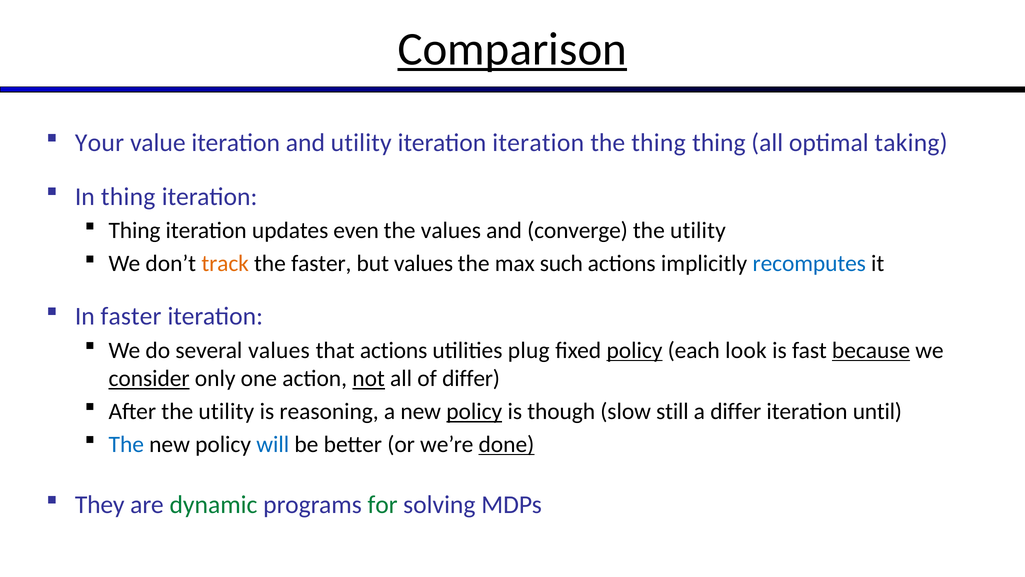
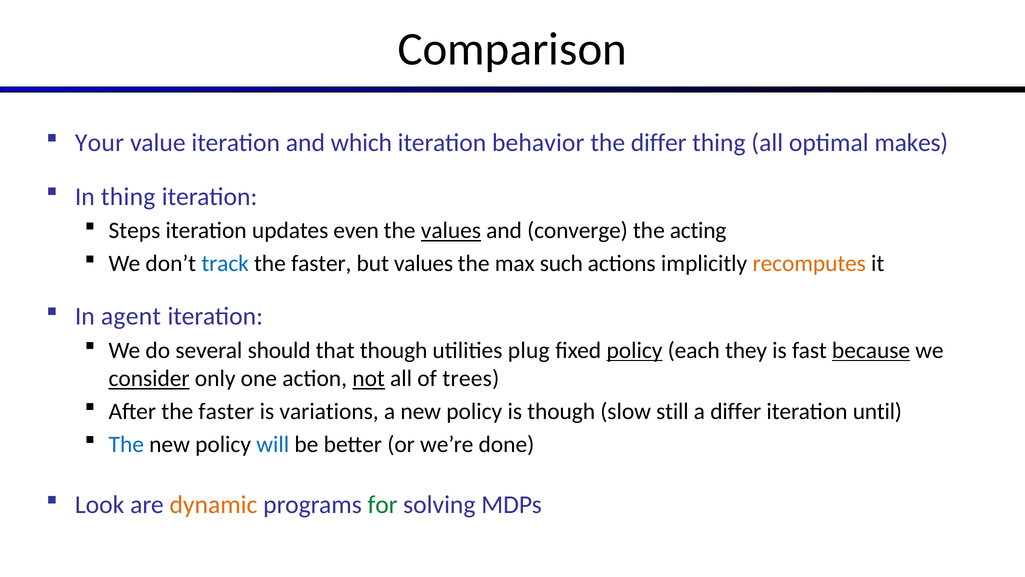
Comparison underline: present -> none (512, 49)
and utility: utility -> which (361, 143)
iteration iteration: iteration -> behavior (538, 143)
the thing: thing -> differ (659, 143)
taking: taking -> makes (911, 143)
Thing: Thing -> Steps (134, 231)
values underline: none -> present (451, 231)
utility: utility -> acting (698, 231)
track colour: orange -> blue (225, 263)
recomputes colour: blue -> orange (809, 263)
In faster: faster -> agent (131, 316)
several values: values -> should (279, 350)
that actions: actions -> though (394, 350)
look: look -> they (746, 350)
of differ: differ -> trees (471, 378)
After the utility: utility -> faster (226, 411)
reasoning: reasoning -> variations (329, 411)
policy underline: present -> none (474, 411)
done underline: present -> none (506, 444)
They: They -> Look (100, 504)
dynamic colour: green -> orange (213, 504)
